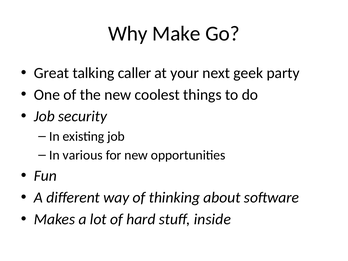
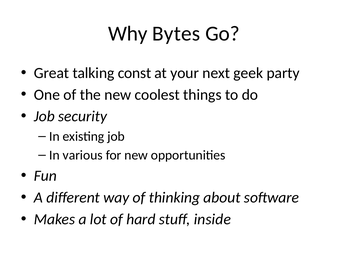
Make: Make -> Bytes (176, 34)
caller: caller -> const (135, 73)
